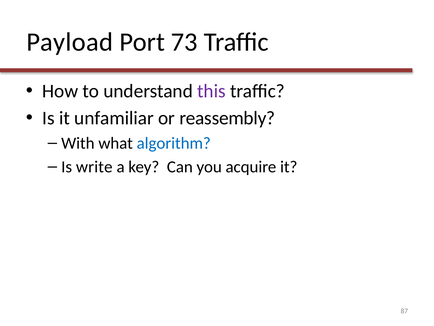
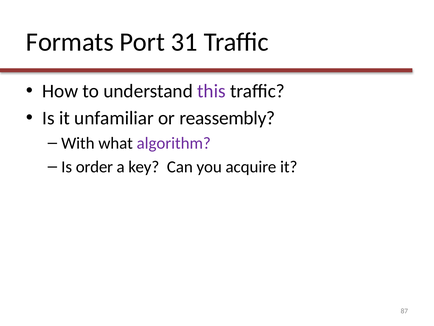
Payload: Payload -> Formats (70, 42)
73: 73 -> 31 (184, 42)
algorithm colour: blue -> purple (174, 143)
write: write -> order (94, 167)
